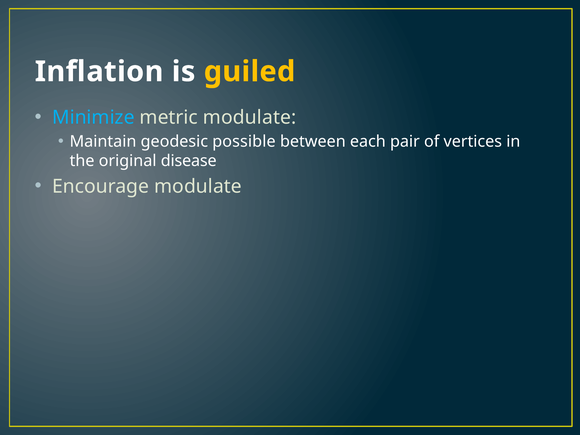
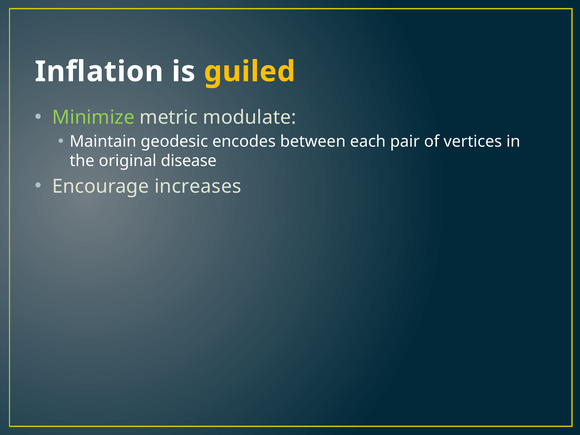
Minimize colour: light blue -> light green (93, 117)
possible: possible -> encodes (244, 142)
Encourage modulate: modulate -> increases (198, 186)
